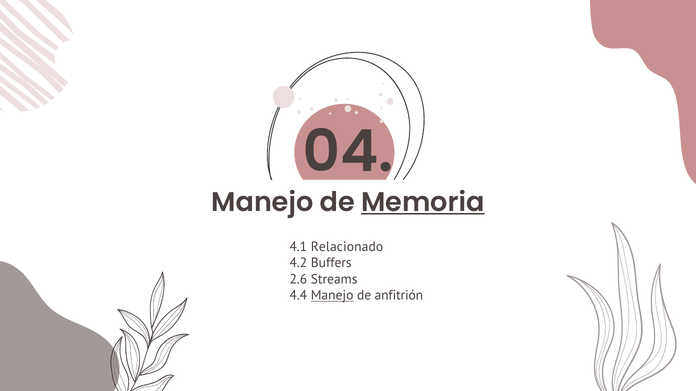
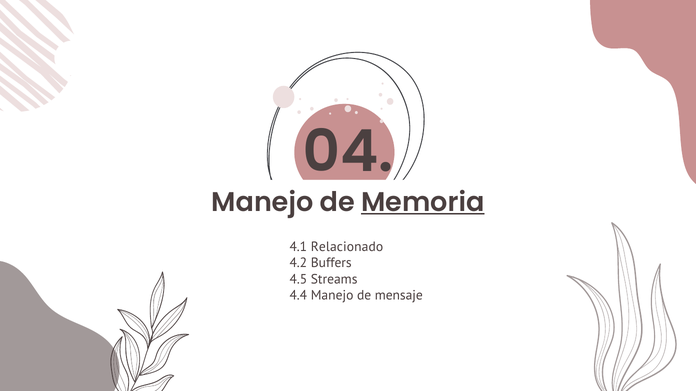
2.6: 2.6 -> 4.5 (298, 280)
Manejo underline: present -> none (332, 296)
anfitrión: anfitrión -> mensaje (399, 296)
